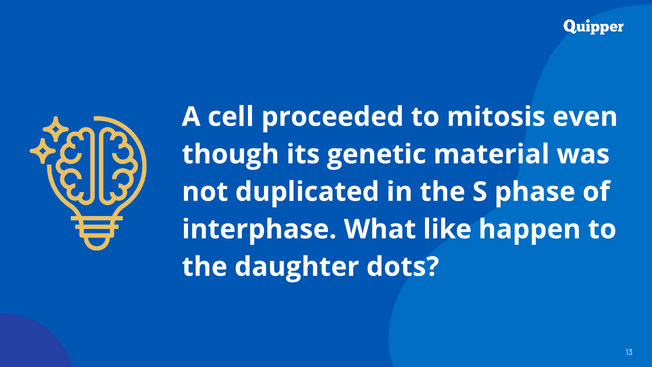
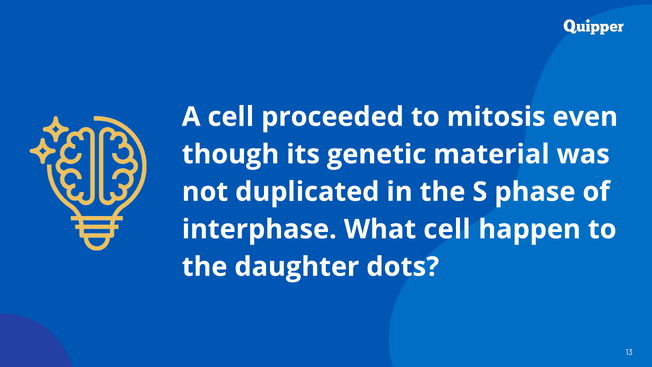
What like: like -> cell (447, 229)
